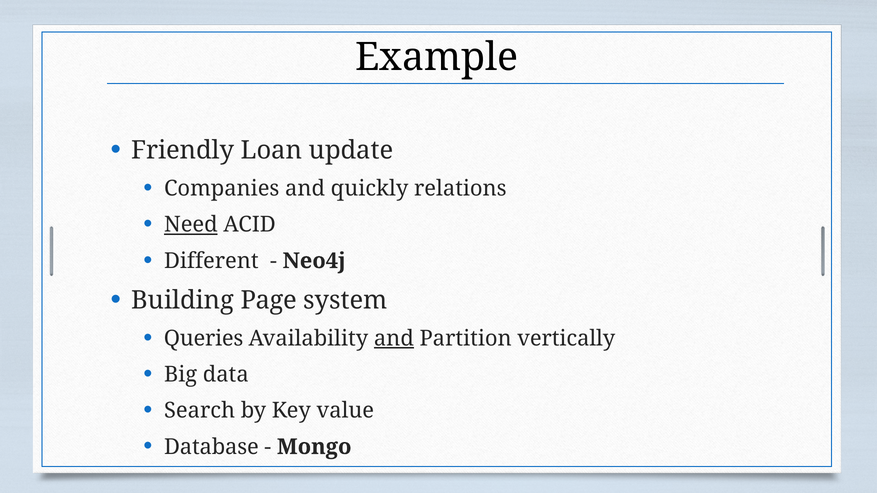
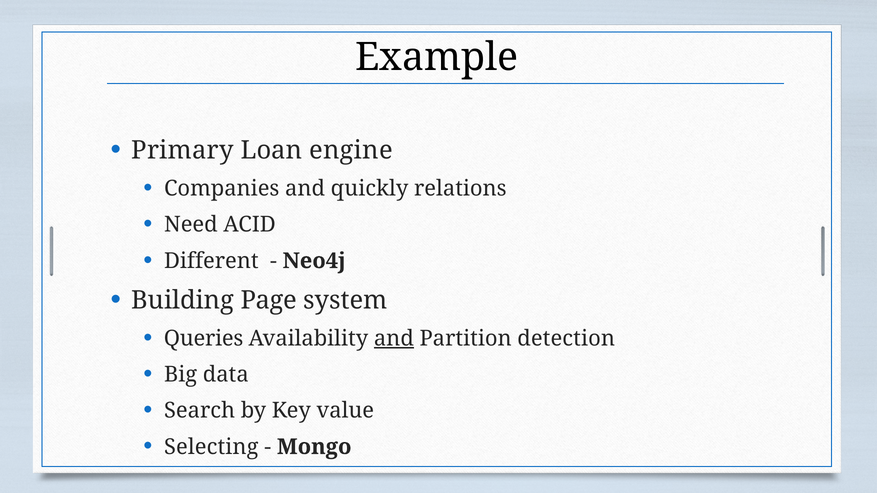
Friendly: Friendly -> Primary (183, 151)
update: update -> engine (351, 151)
Need underline: present -> none (191, 225)
vertically: vertically -> detection (566, 339)
Database: Database -> Selecting (211, 447)
